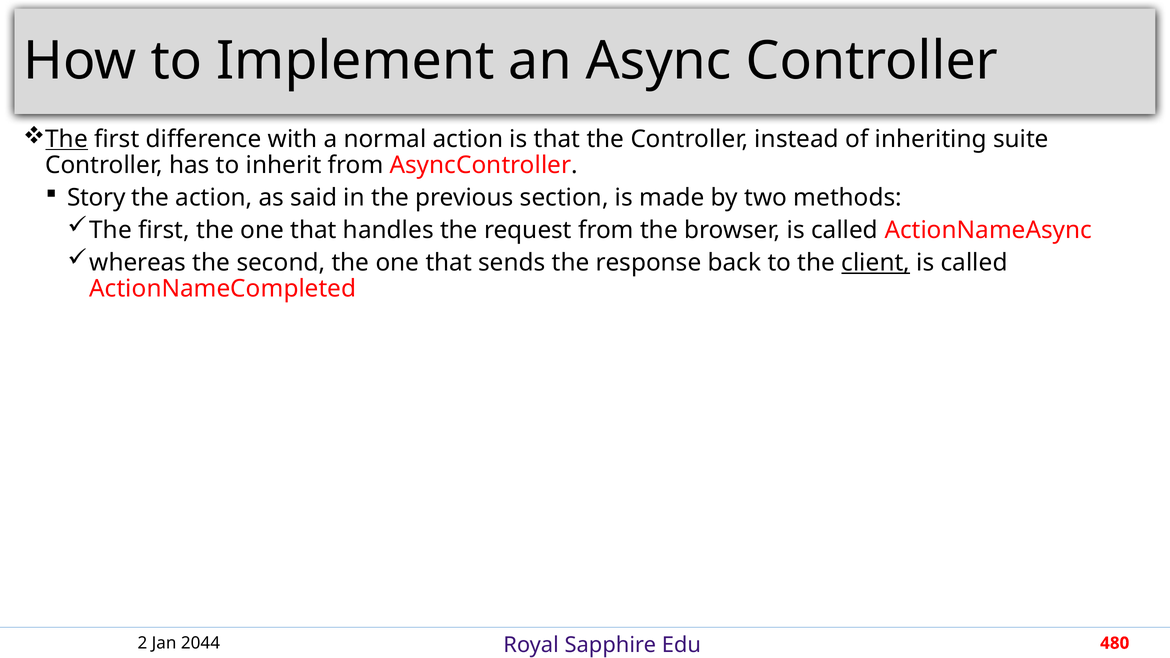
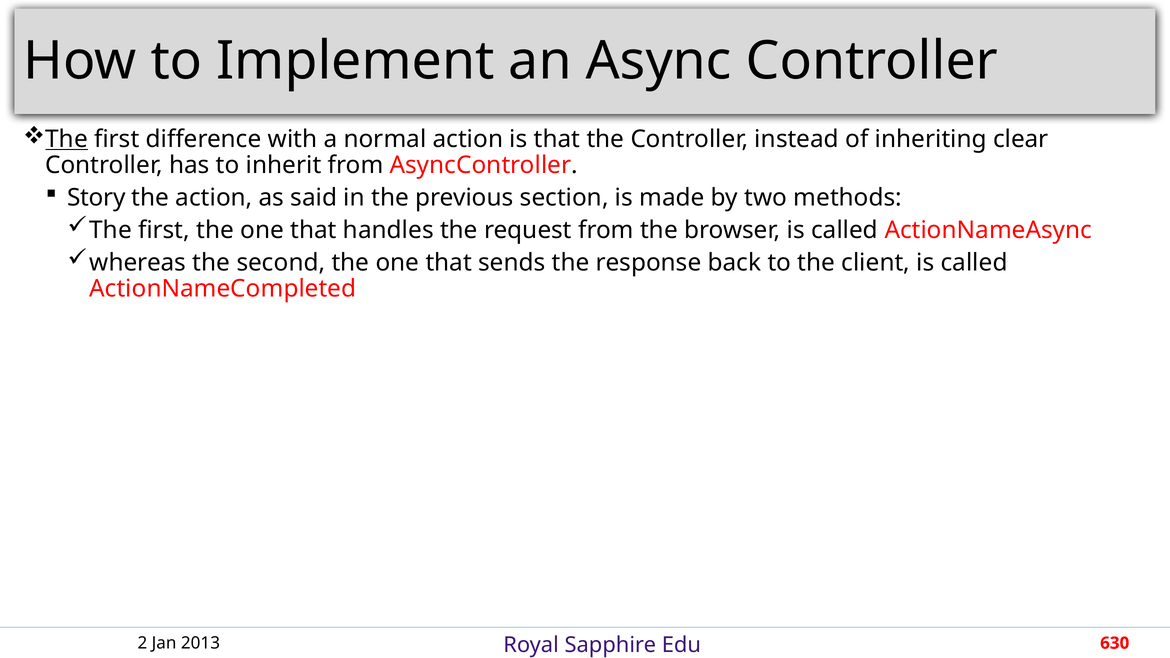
suite: suite -> clear (1021, 139)
client underline: present -> none (876, 263)
2044: 2044 -> 2013 (200, 643)
480: 480 -> 630 (1115, 643)
